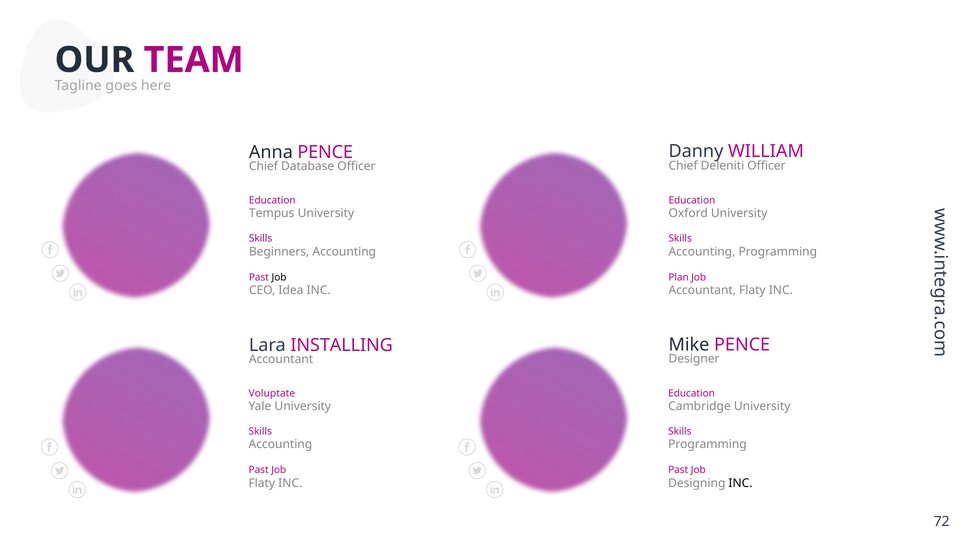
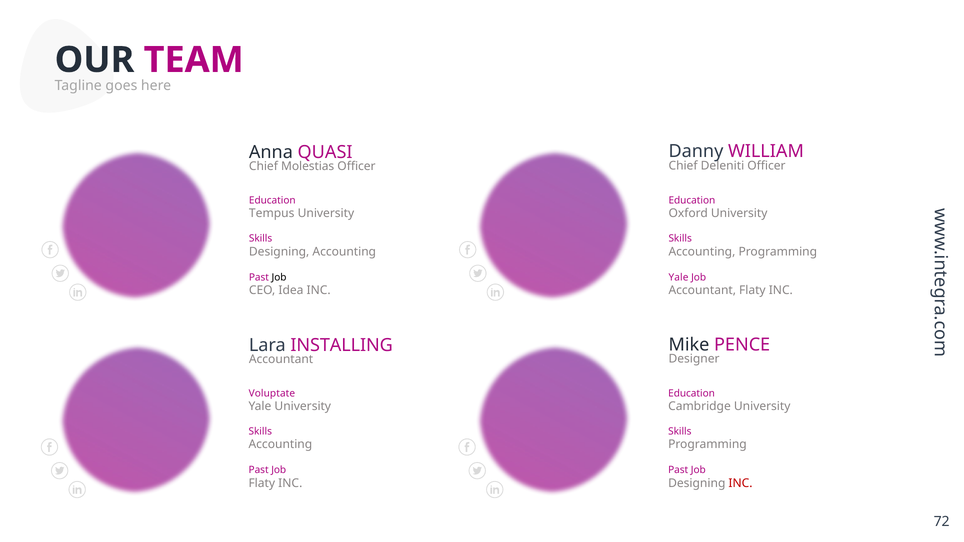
Anna PENCE: PENCE -> QUASI (325, 152)
Database: Database -> Molestias (308, 166)
Beginners: Beginners -> Designing (279, 252)
Plan: Plan -> Yale (679, 277)
INC colour: black -> red (740, 483)
